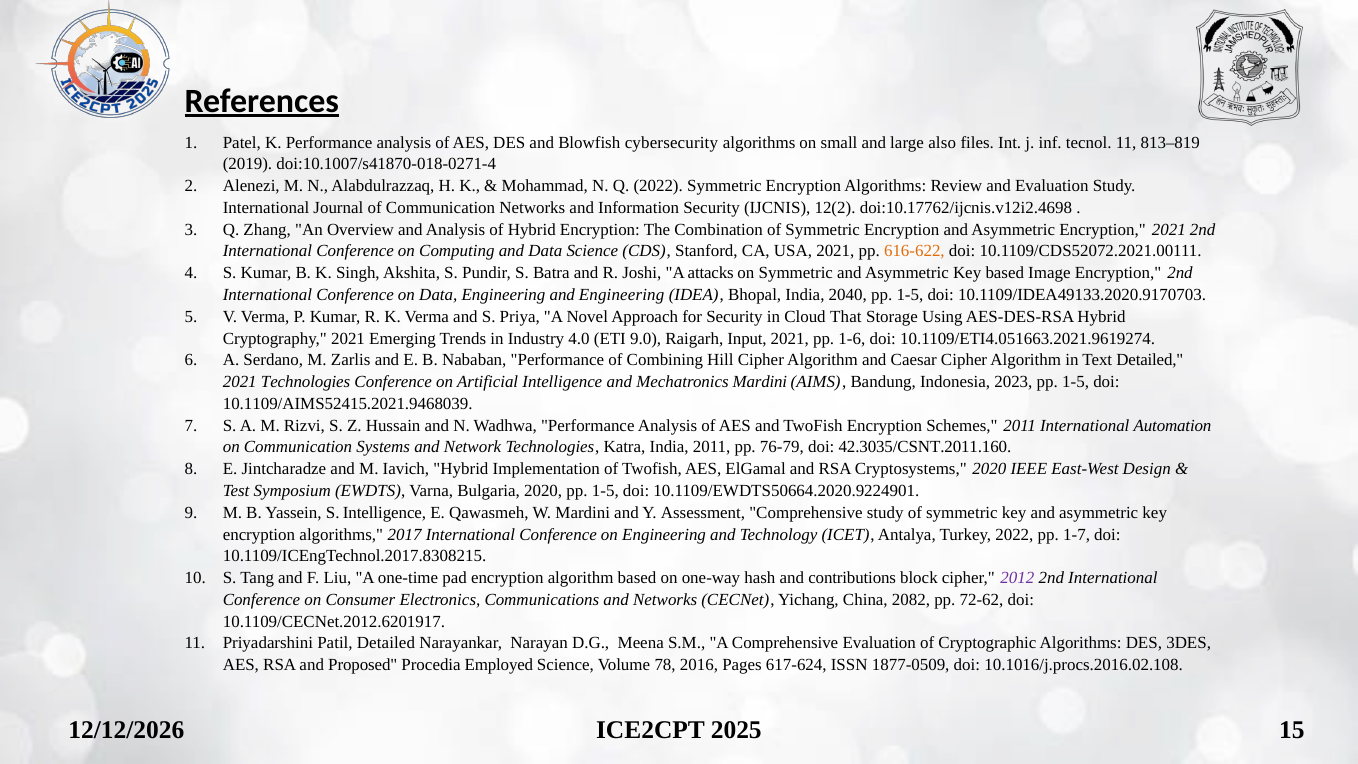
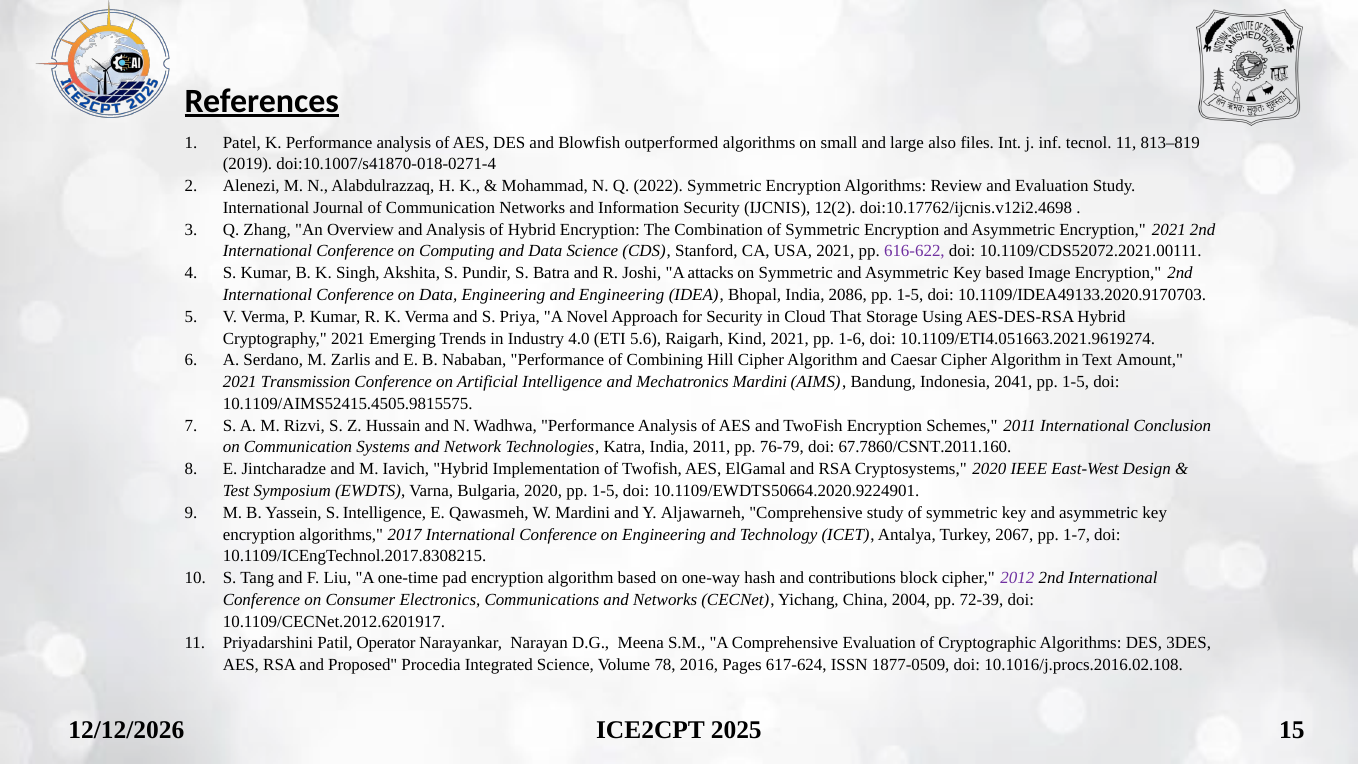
cybersecurity: cybersecurity -> outperformed (671, 142)
616-622 colour: orange -> purple (914, 251)
2040: 2040 -> 2086 (848, 295)
9.0: 9.0 -> 5.6 (646, 338)
Input: Input -> Kind (747, 338)
Text Detailed: Detailed -> Amount (1150, 360)
2021 Technologies: Technologies -> Transmission (306, 382)
2023: 2023 -> 2041 (1013, 382)
10.1109/AIMS52415.2021.9468039: 10.1109/AIMS52415.2021.9468039 -> 10.1109/AIMS52415.4505.9815575 (348, 404)
Automation: Automation -> Conclusion (1172, 426)
42.3035/CSNT.2011.160: 42.3035/CSNT.2011.160 -> 67.7860/CSNT.2011.160 (925, 447)
Assessment: Assessment -> Aljawarneh (703, 513)
Turkey 2022: 2022 -> 2067 (1014, 534)
2082: 2082 -> 2004 (911, 600)
72-62: 72-62 -> 72-39 (982, 600)
Patil Detailed: Detailed -> Operator (386, 643)
Employed: Employed -> Integrated (499, 665)
